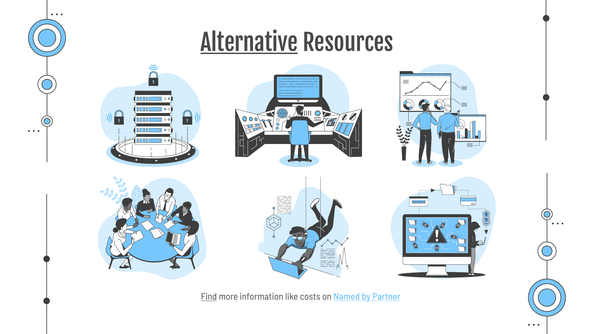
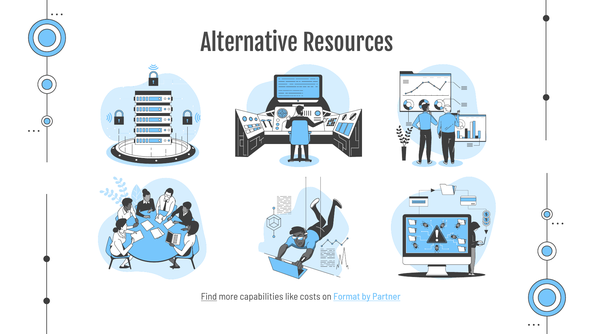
Alternative underline: present -> none (249, 43)
information: information -> capabilities (262, 297)
Named: Named -> Format (347, 297)
